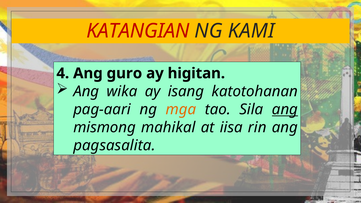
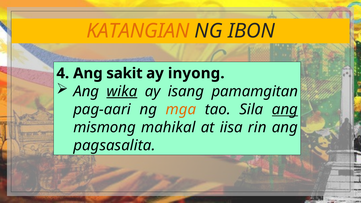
KATANGIAN colour: red -> orange (138, 31)
KAMI: KAMI -> IBON (251, 31)
guro: guro -> sakit (125, 73)
higitan: higitan -> inyong (196, 73)
wika underline: none -> present (122, 91)
katotohanan: katotohanan -> pamamgitan (255, 91)
